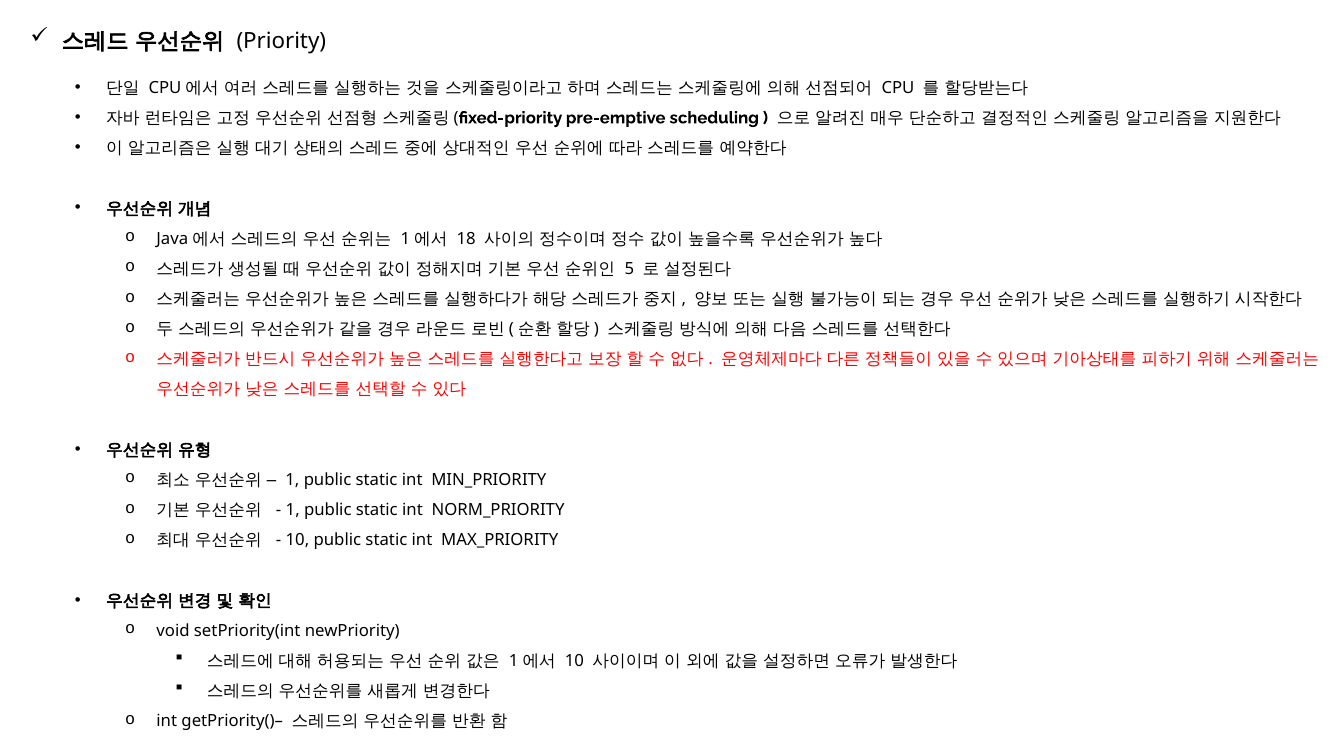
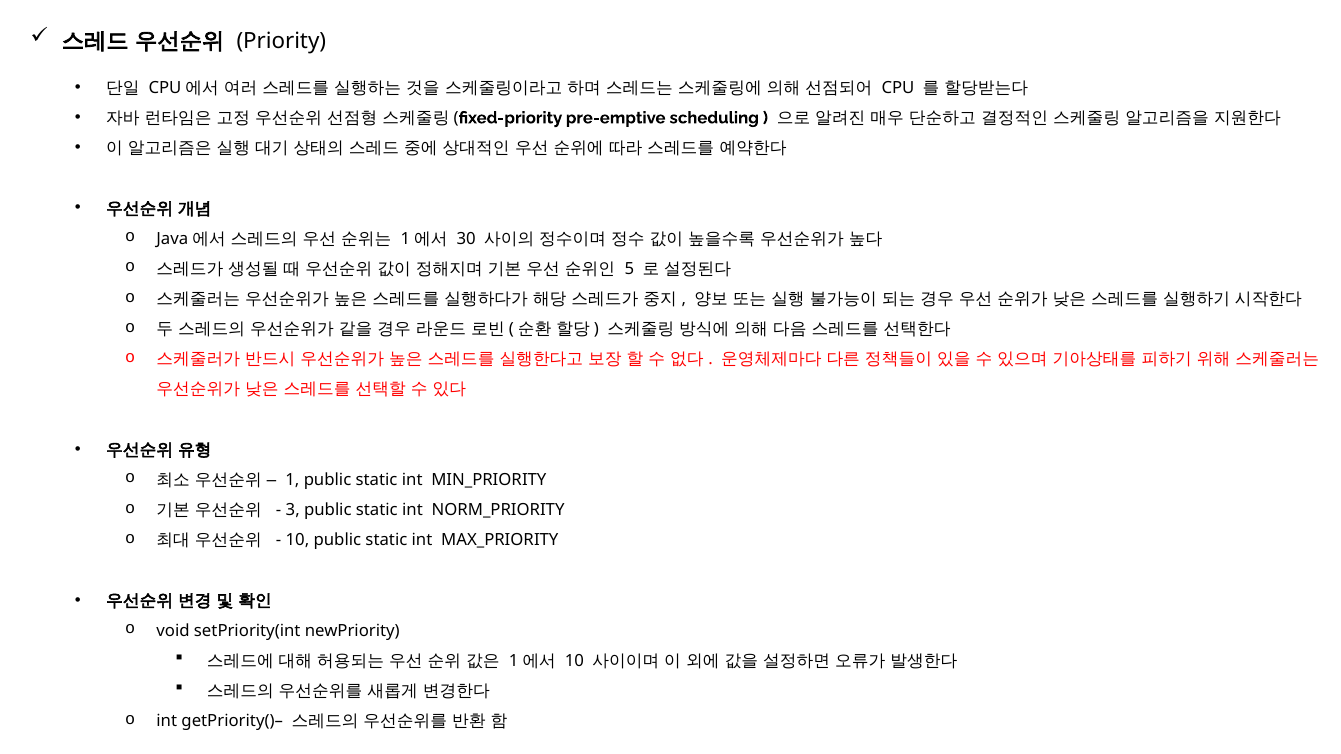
18: 18 -> 30 (466, 239)
1: 1 -> 3 (293, 510)
